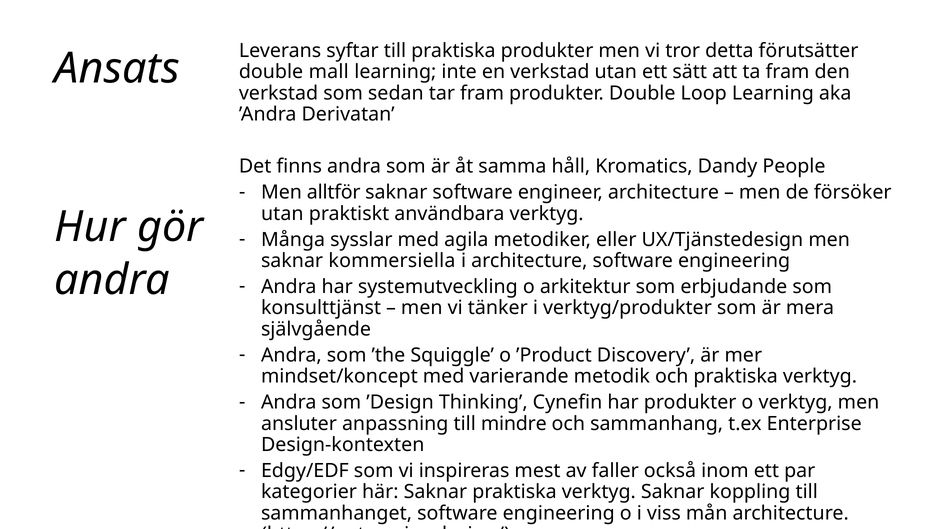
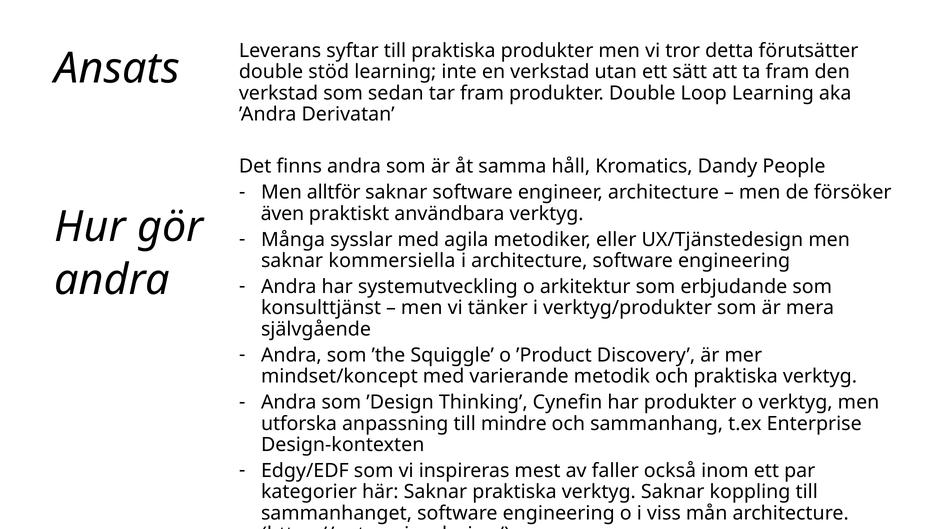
mall: mall -> stöd (329, 72)
utan: utan -> även (282, 214)
ansluter: ansluter -> utforska (299, 424)
